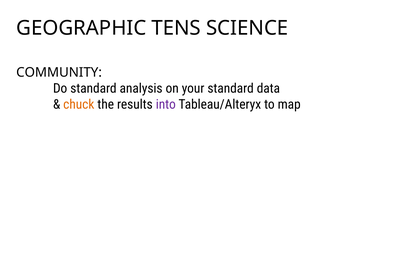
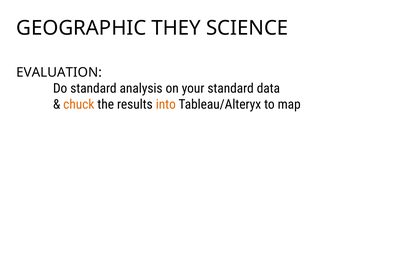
TENS: TENS -> THEY (176, 28)
COMMUNITY: COMMUNITY -> EVALUATION (59, 72)
into colour: purple -> orange (166, 104)
